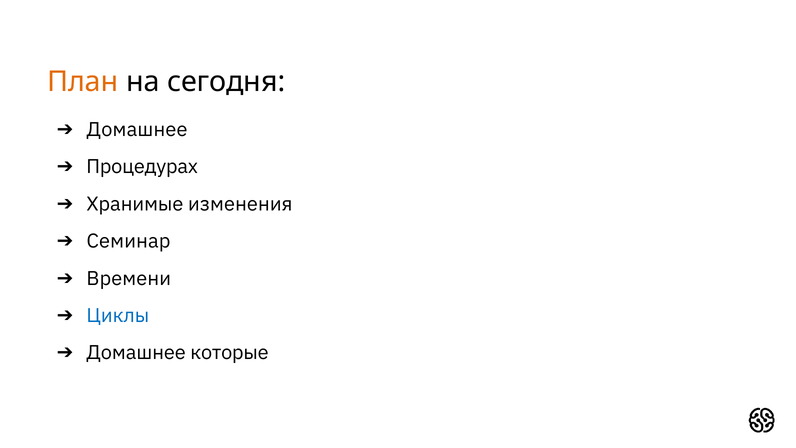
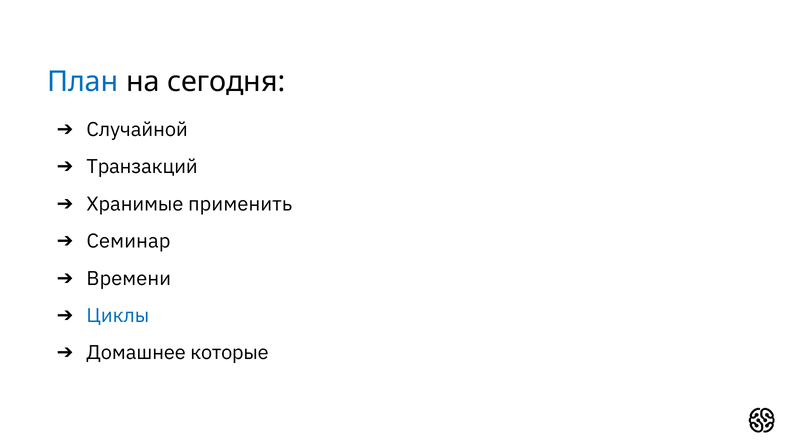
План colour: orange -> blue (83, 82)
Домашнее: Домашнее -> Случайной (137, 130)
Процедурах: Процедурах -> Транзакций (142, 167)
изменения: изменения -> применить (240, 204)
